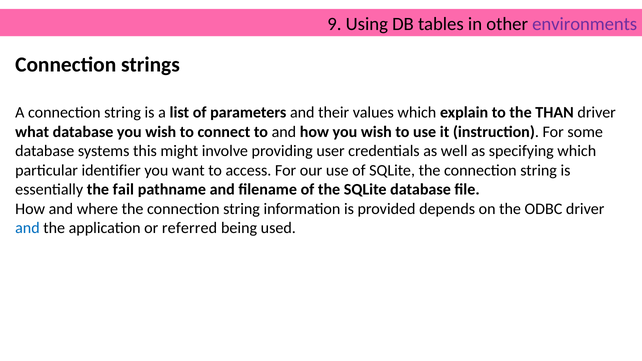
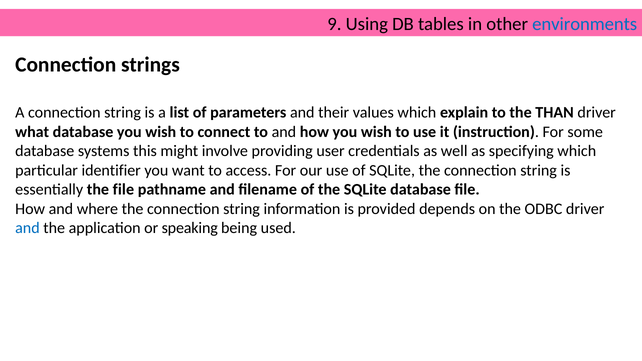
environments colour: purple -> blue (585, 24)
the fail: fail -> file (123, 190)
referred: referred -> speaking (190, 228)
